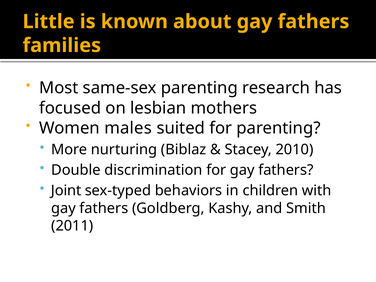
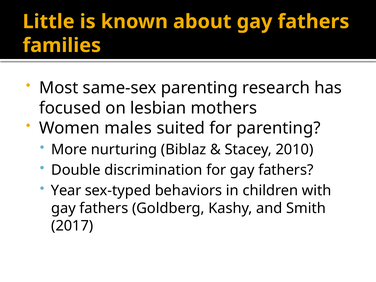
Joint: Joint -> Year (66, 191)
2011: 2011 -> 2017 (72, 226)
